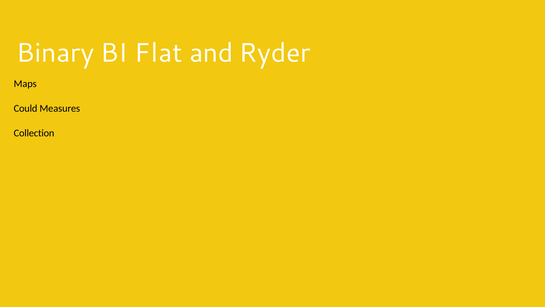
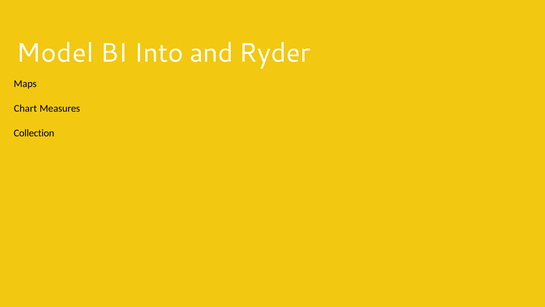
Binary: Binary -> Model (55, 53)
Flat: Flat -> Into (159, 53)
Could: Could -> Chart (25, 108)
